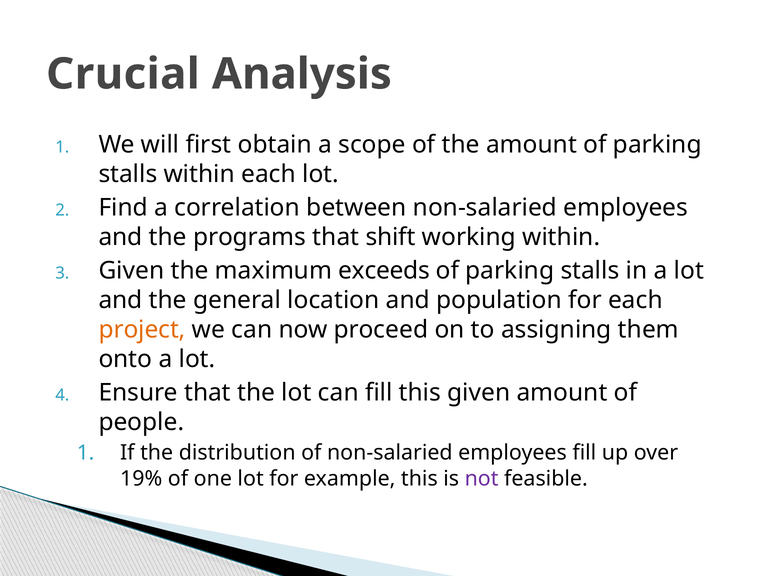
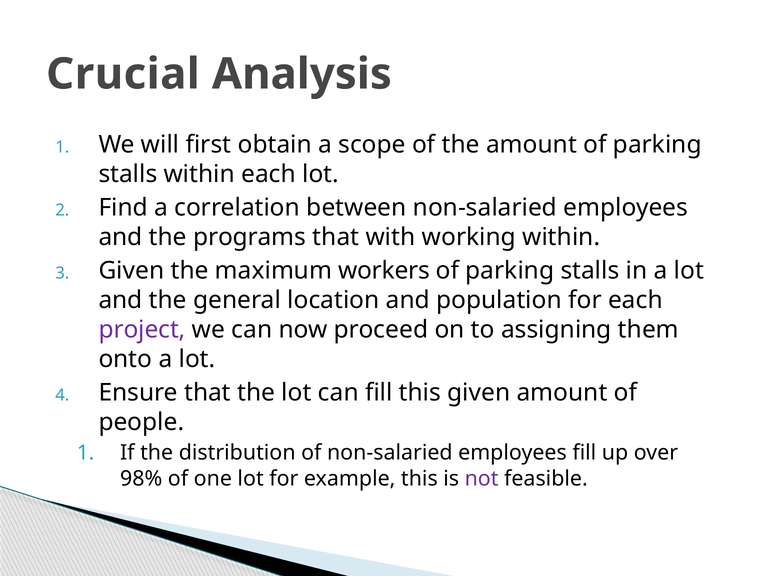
shift: shift -> with (391, 237)
exceeds: exceeds -> workers (384, 271)
project colour: orange -> purple (142, 330)
19%: 19% -> 98% (141, 479)
